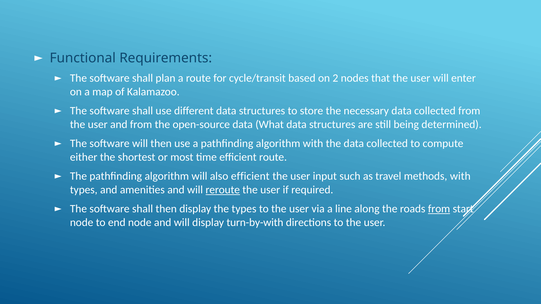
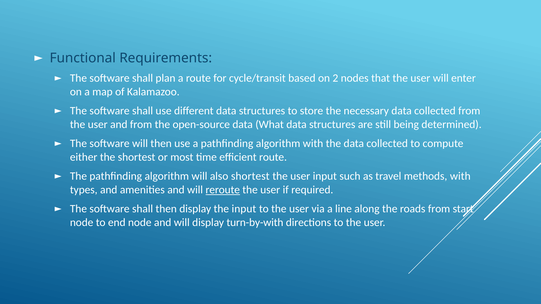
also efficient: efficient -> shortest (250, 176)
the types: types -> input (244, 209)
from underline: present -> none (439, 209)
